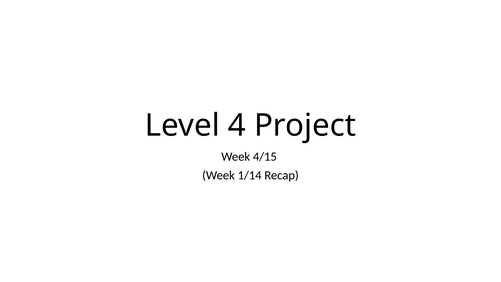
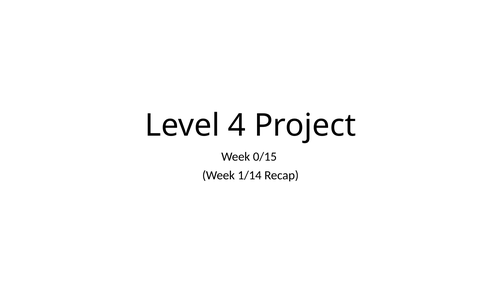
4/15: 4/15 -> 0/15 (265, 157)
